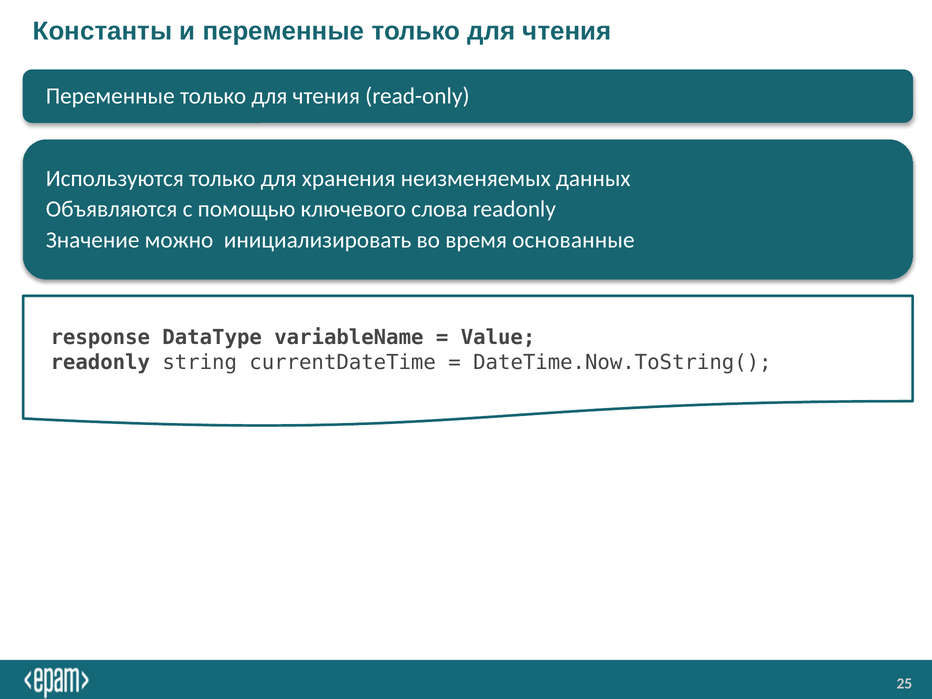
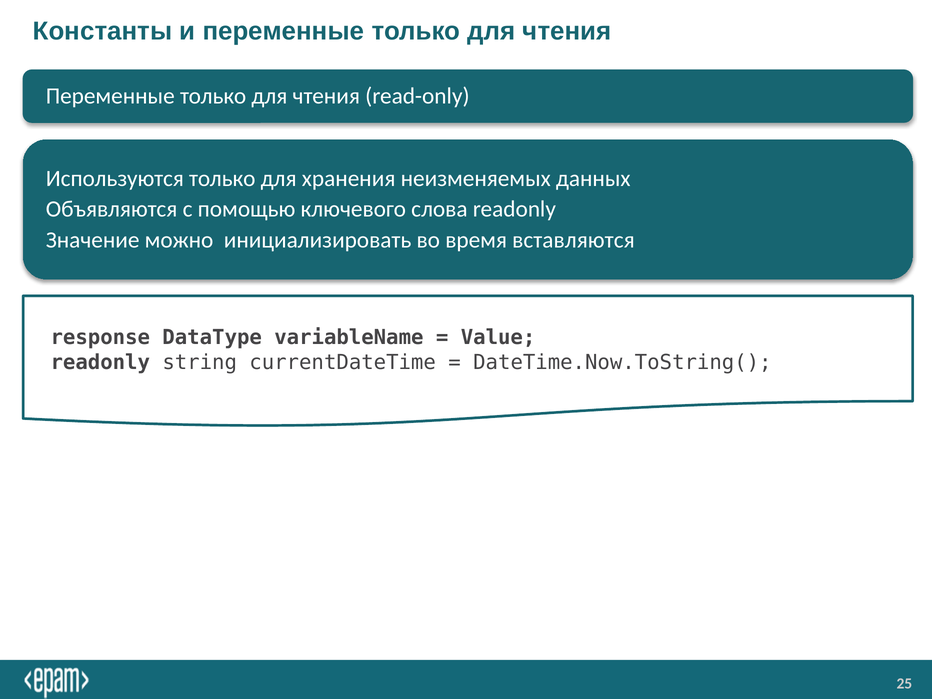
основанные: основанные -> вставляются (573, 240)
